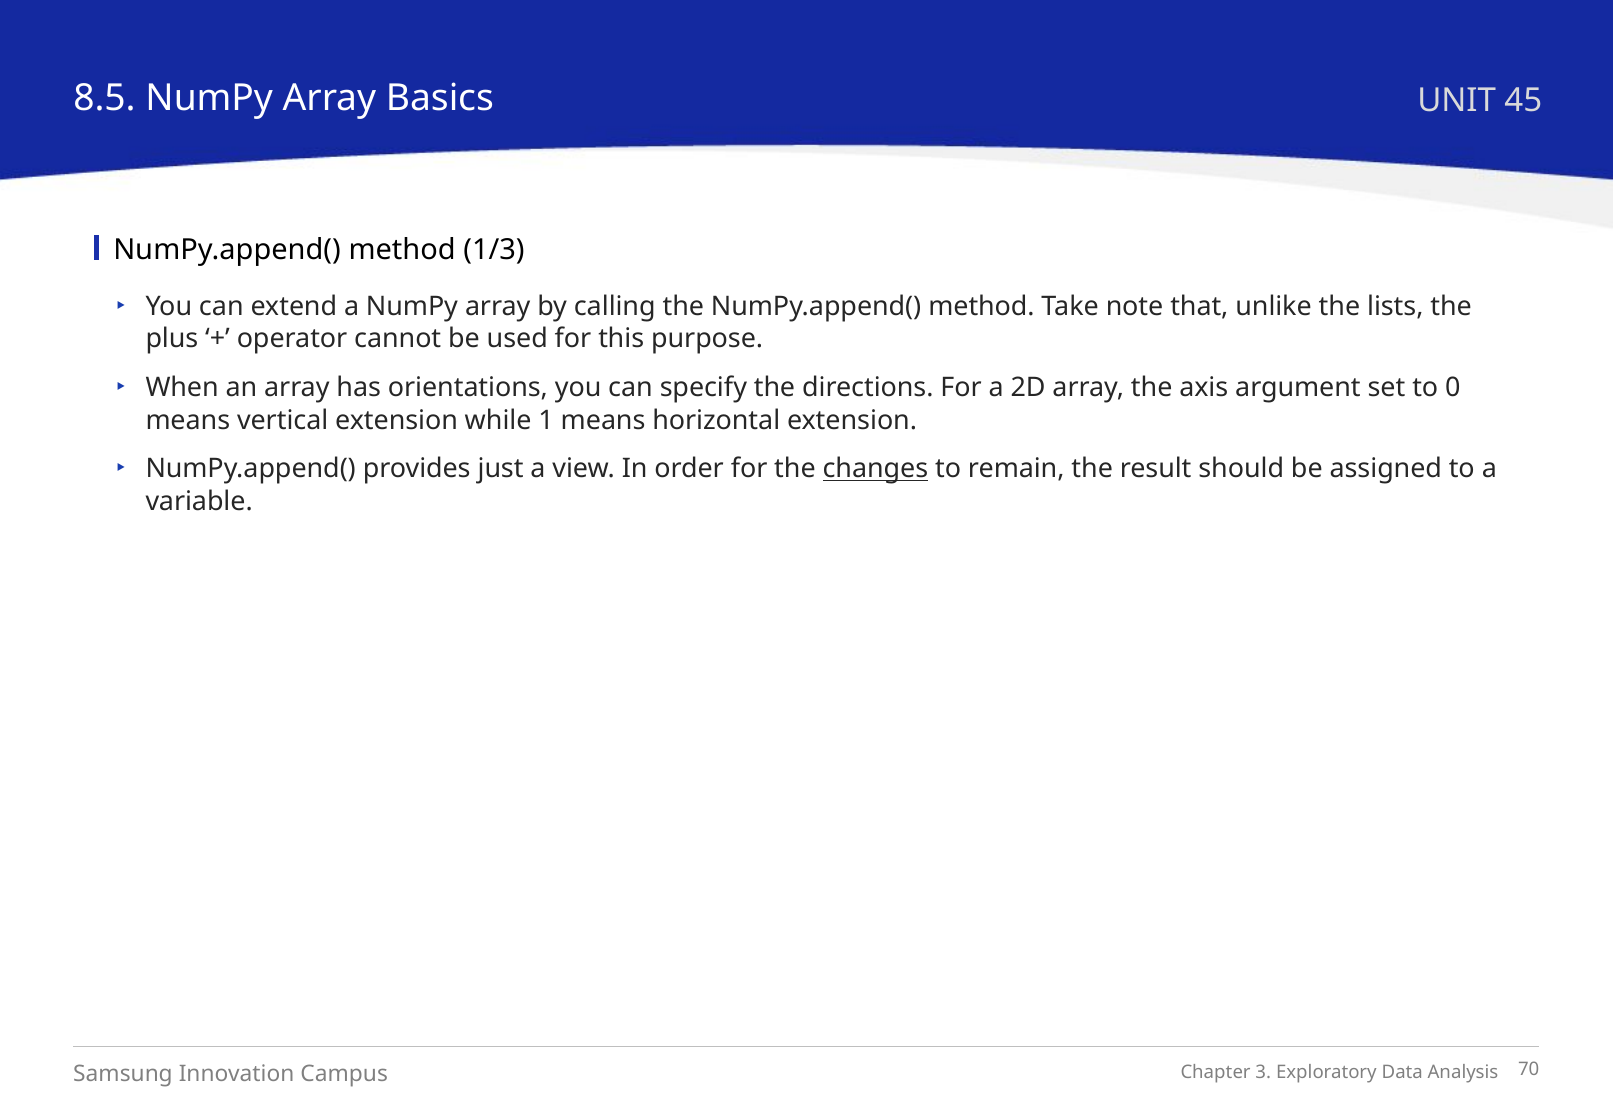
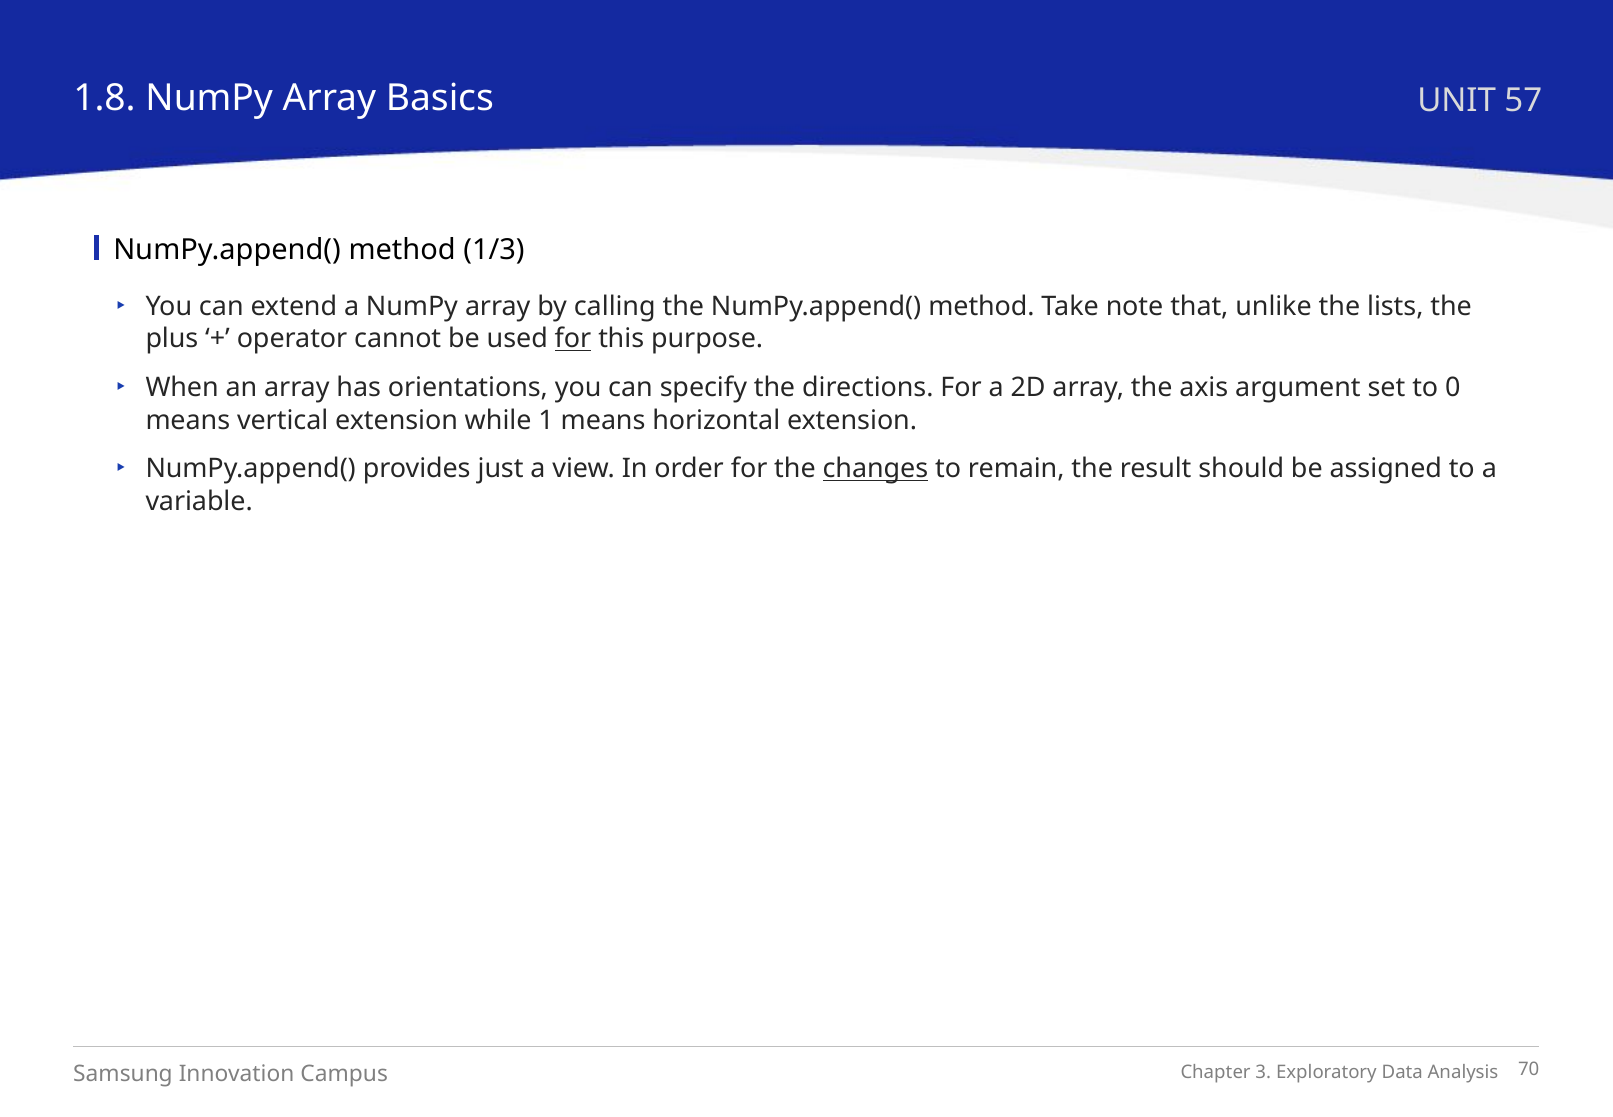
8.5: 8.5 -> 1.8 (104, 98)
45: 45 -> 57 (1523, 100)
for underline: none -> present (573, 339)
